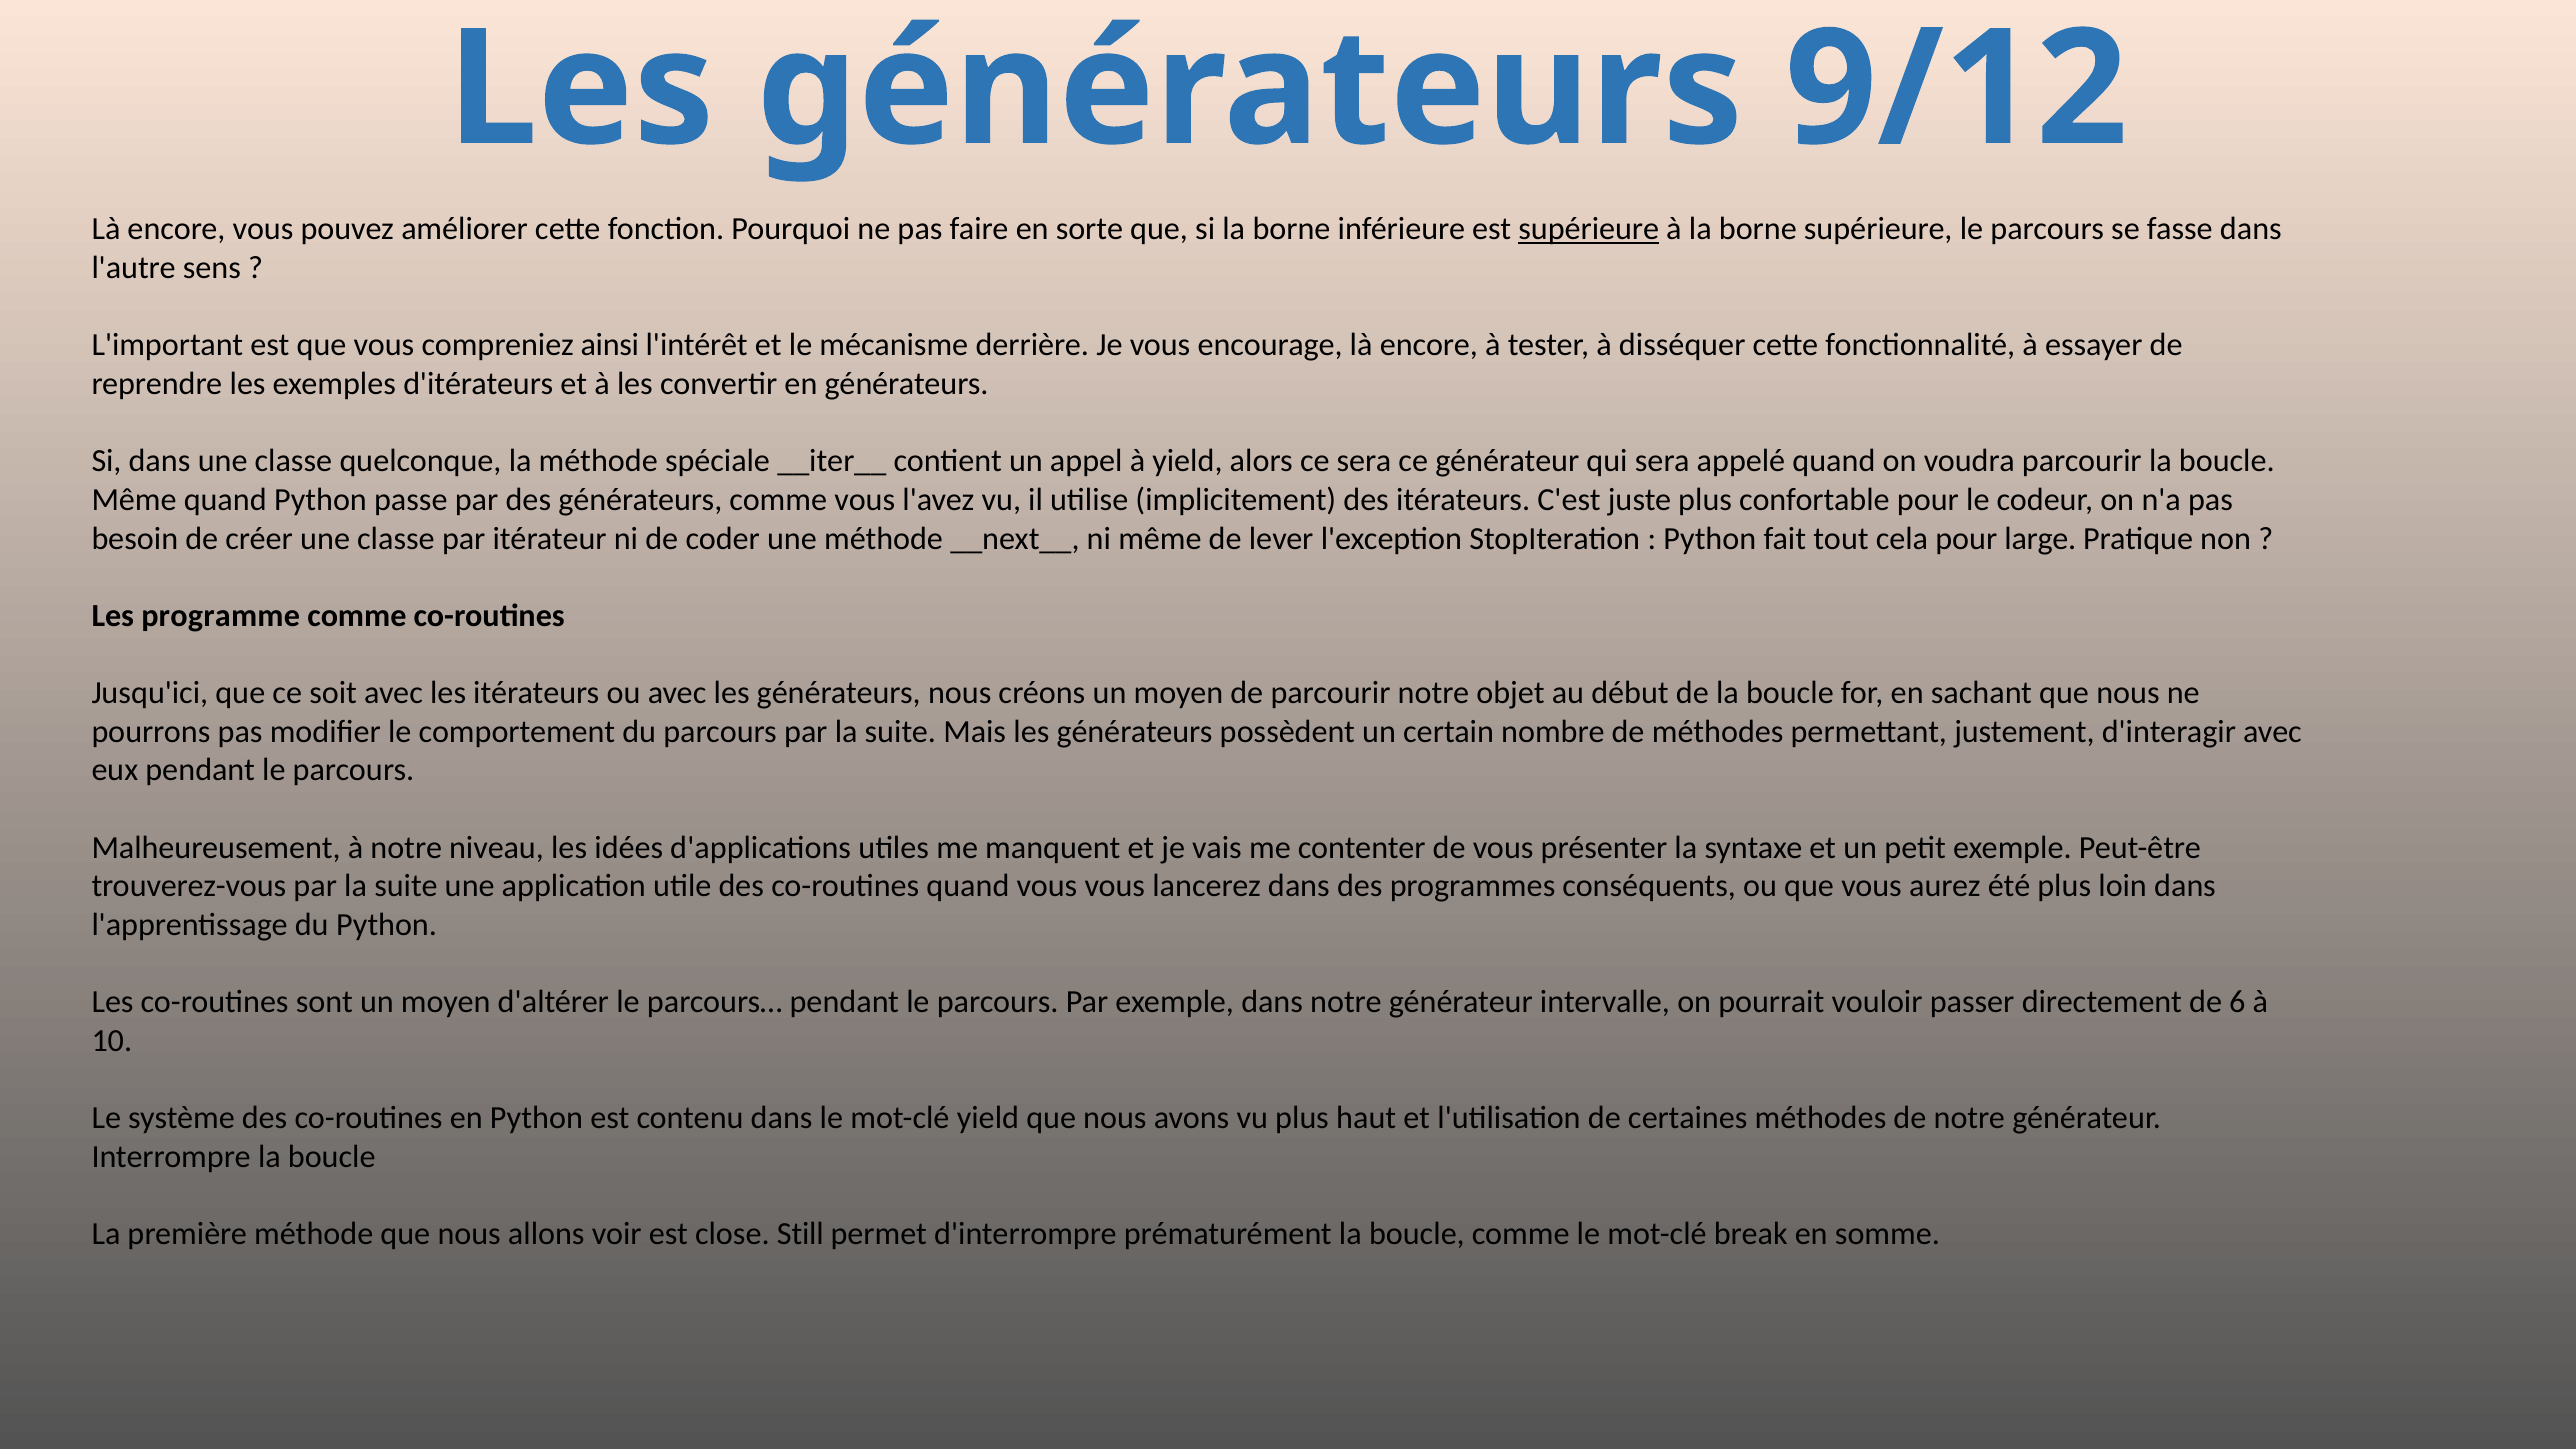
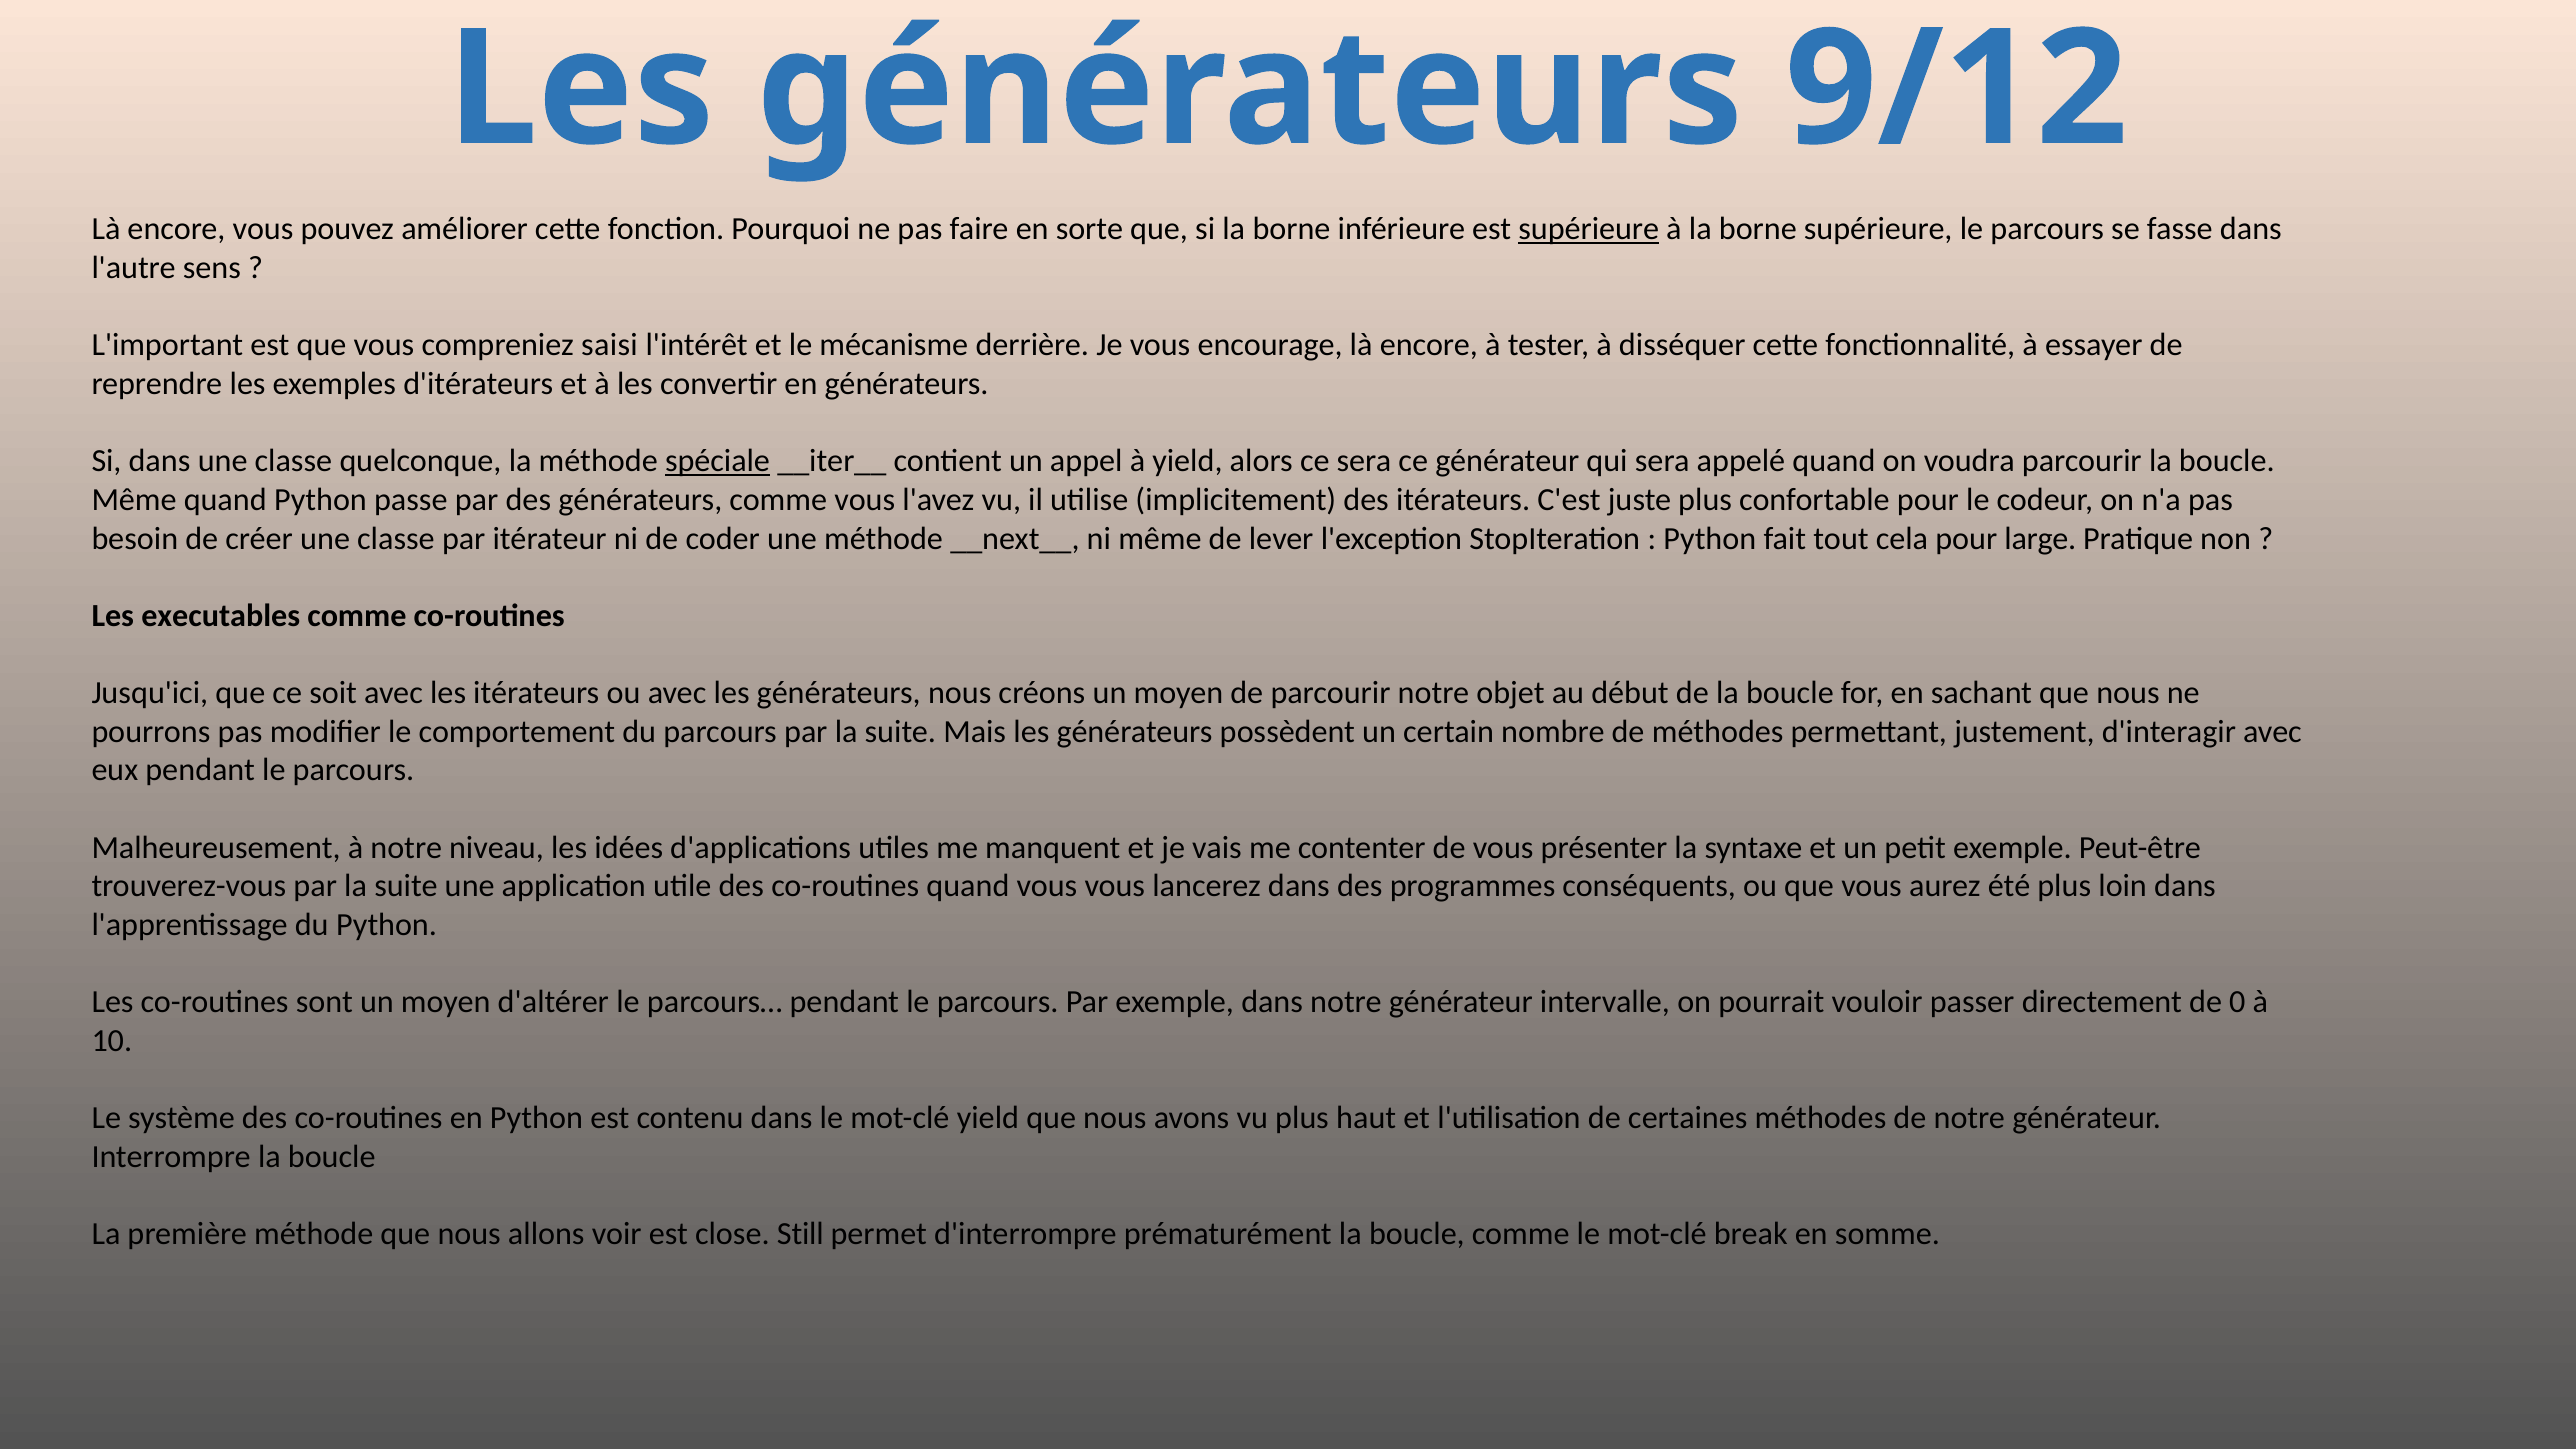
ainsi: ainsi -> saisi (609, 345)
spéciale underline: none -> present (717, 461)
programme: programme -> executables (221, 616)
6: 6 -> 0 (2237, 1002)
